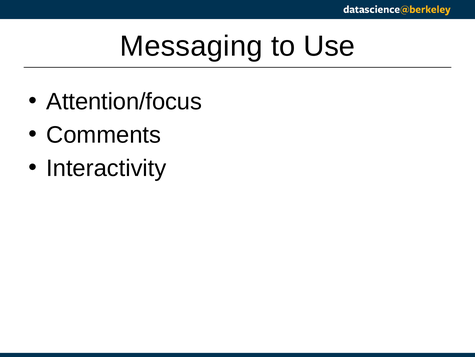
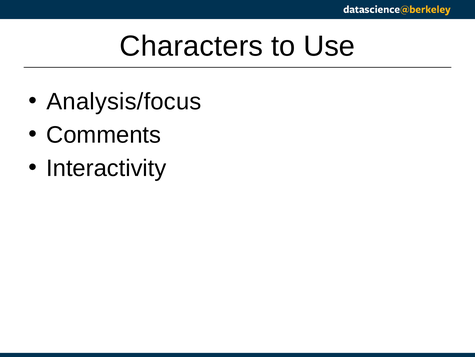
Messaging: Messaging -> Characters (191, 46)
Attention/focus: Attention/focus -> Analysis/focus (124, 101)
